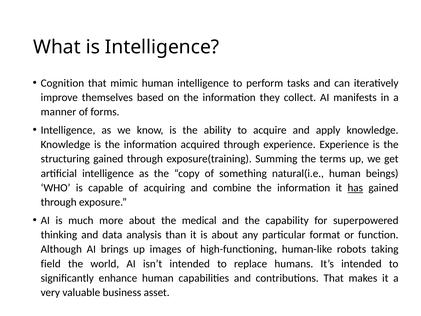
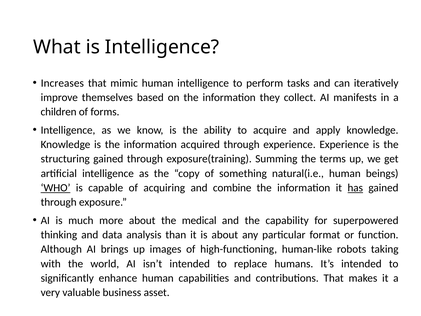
Cognition: Cognition -> Increases (62, 83)
manner: manner -> children (59, 112)
WHO underline: none -> present (56, 188)
field: field -> with (51, 263)
